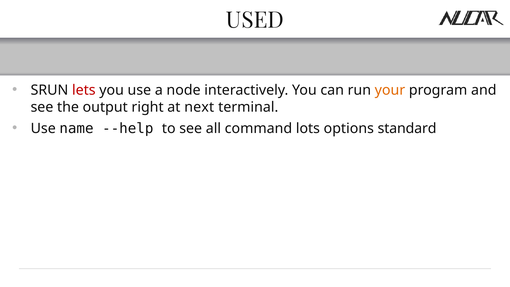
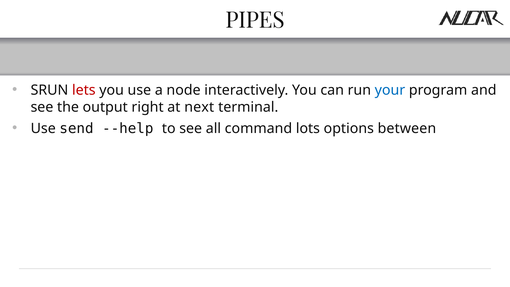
USED: USED -> PIPES (255, 20)
your colour: orange -> blue (390, 90)
name: name -> send (76, 128)
standard: standard -> between (407, 128)
